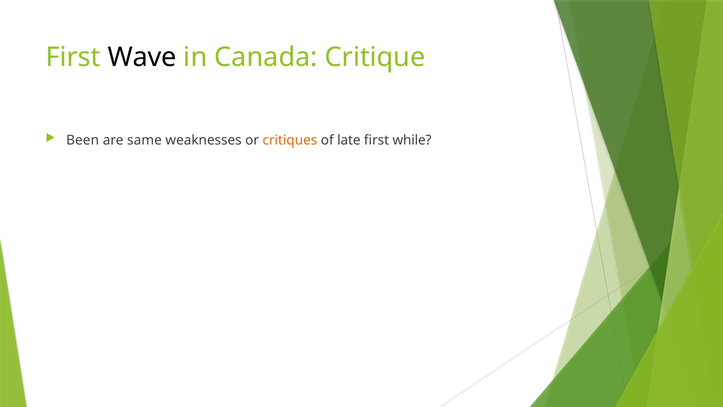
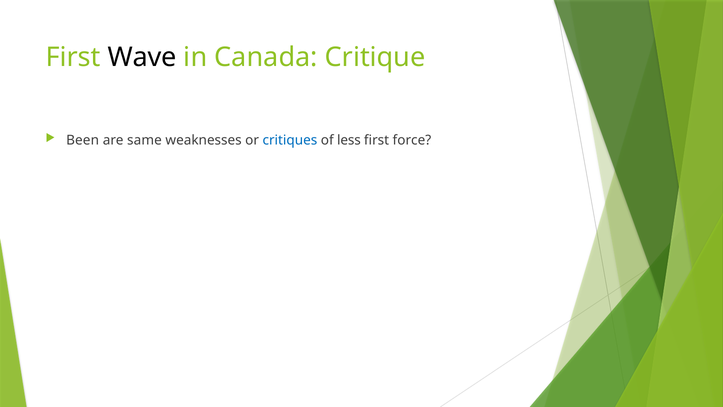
critiques colour: orange -> blue (290, 140)
late: late -> less (349, 140)
while: while -> force (412, 140)
